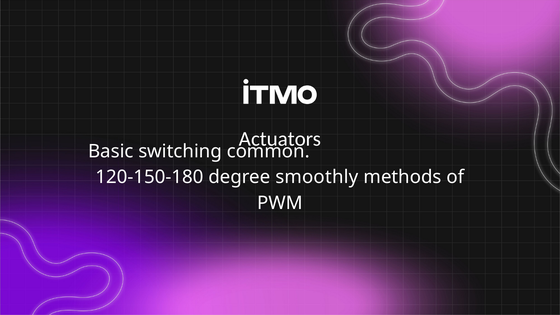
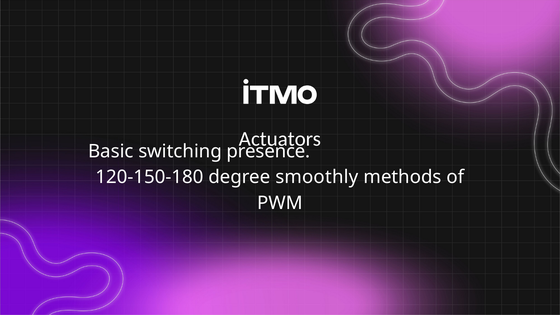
common: common -> presence (268, 151)
